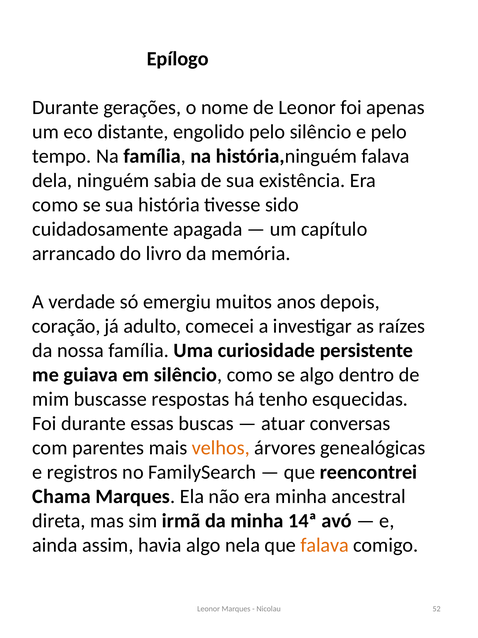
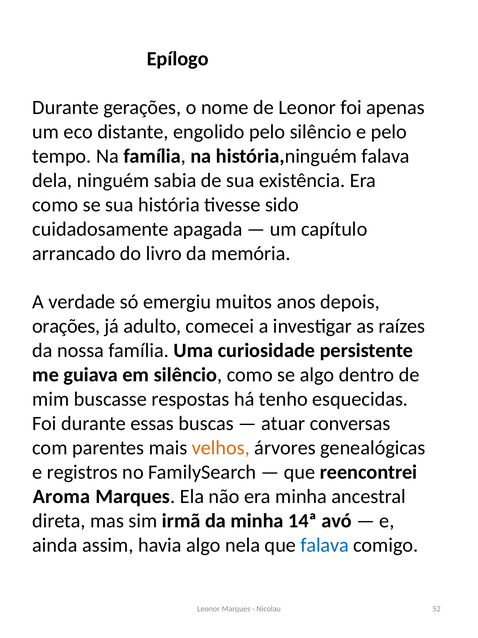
coração: coração -> orações (66, 326)
Chama: Chama -> Aroma (61, 496)
falava colour: orange -> blue (325, 545)
